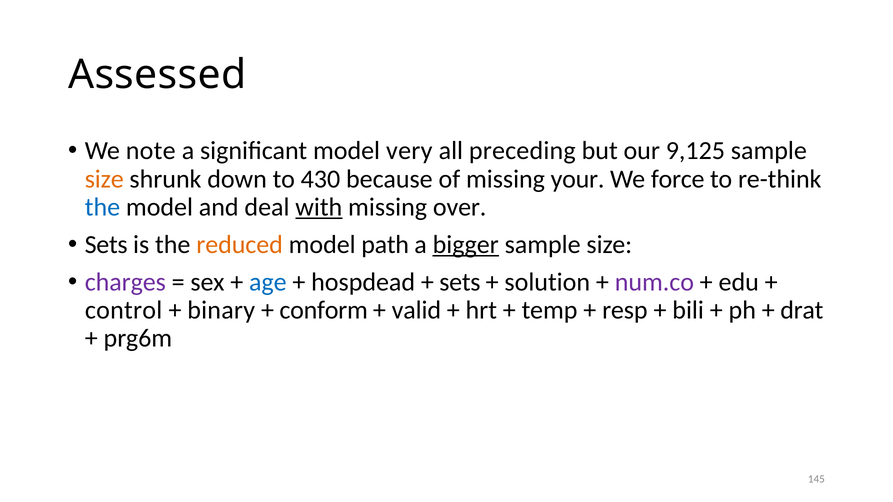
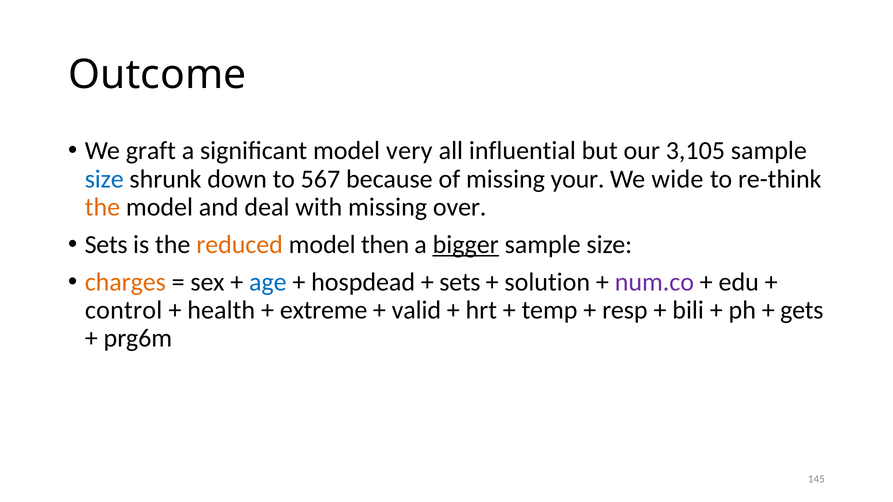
Assessed: Assessed -> Outcome (157, 75)
note: note -> graft (151, 151)
preceding: preceding -> influential (522, 151)
9,125: 9,125 -> 3,105 (695, 151)
size colour: orange -> blue (104, 179)
430: 430 -> 567 (320, 179)
force: force -> wide (677, 179)
the colour: blue -> orange (102, 207)
with underline: present -> none (319, 207)
path: path -> then (385, 245)
charges colour: purple -> orange (125, 282)
binary: binary -> health (221, 310)
conform: conform -> extreme (324, 310)
drat: drat -> gets (802, 310)
